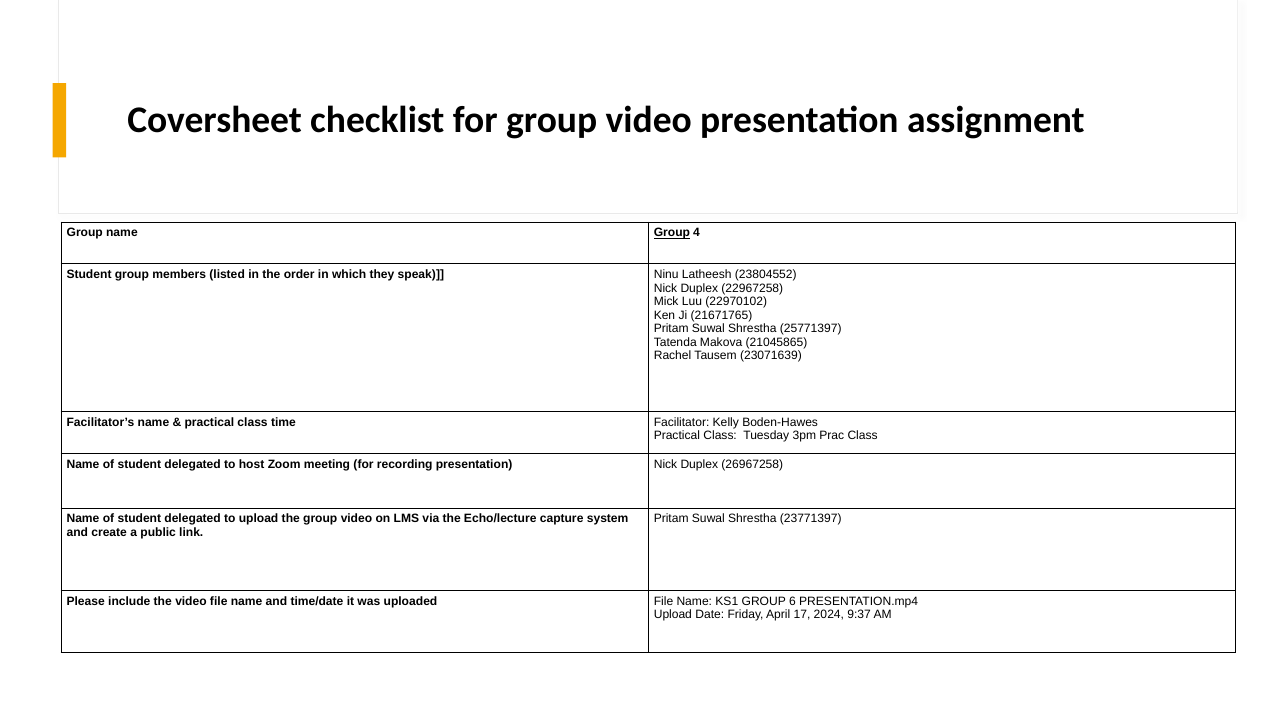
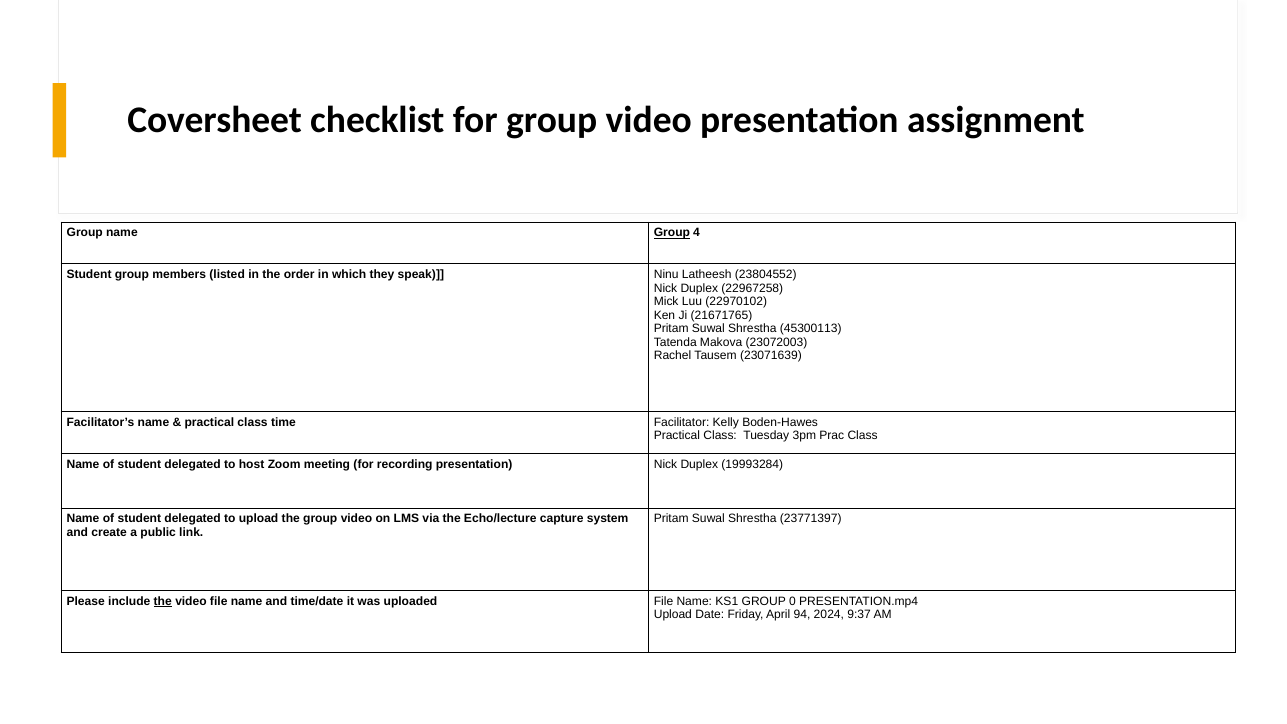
25771397: 25771397 -> 45300113 (811, 329)
21045865: 21045865 -> 23072003 (777, 342)
26967258: 26967258 -> 19993284 (752, 464)
the underline: none -> present (163, 601)
6: 6 -> 0 (792, 601)
17: 17 -> 94 (802, 615)
